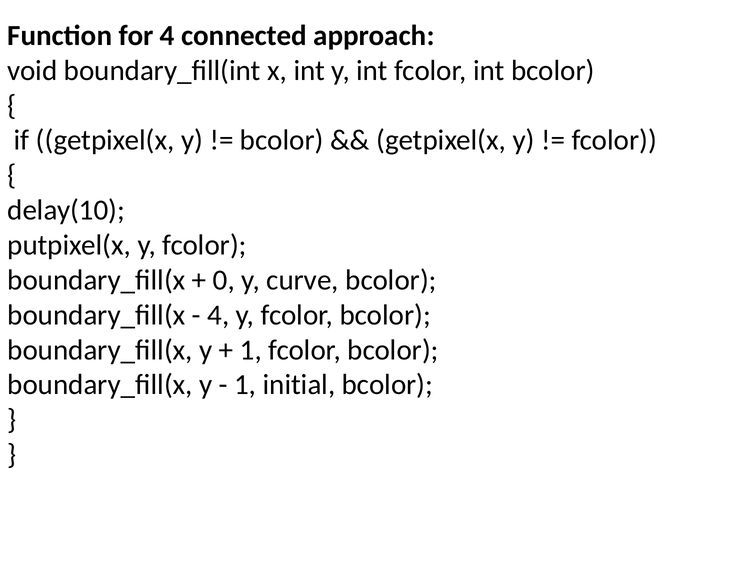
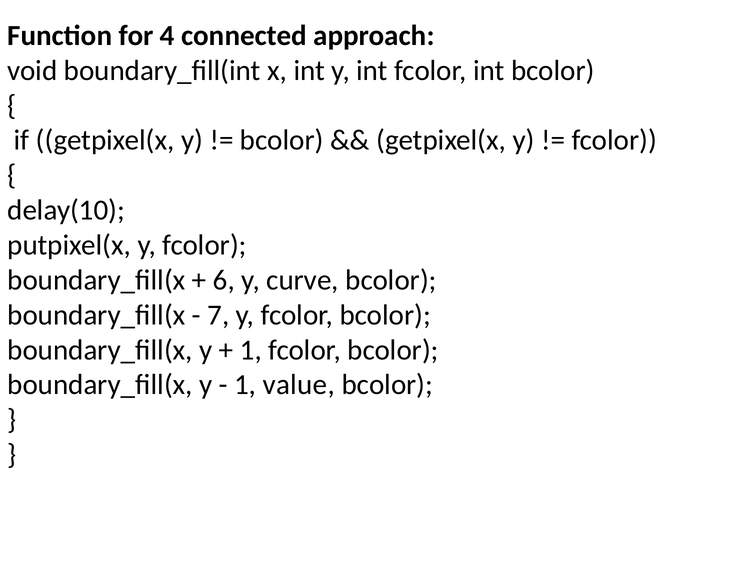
0: 0 -> 6 (224, 280)
4: 4 -> 7 (218, 315)
initial: initial -> value (299, 385)
